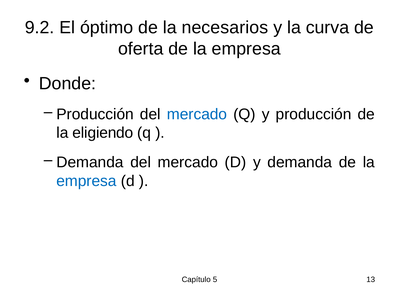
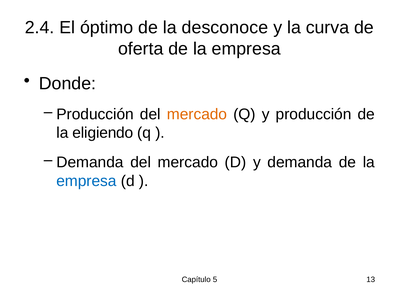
9.2: 9.2 -> 2.4 (40, 28)
necesarios: necesarios -> desconoce (225, 28)
mercado colour: blue -> orange (197, 114)
